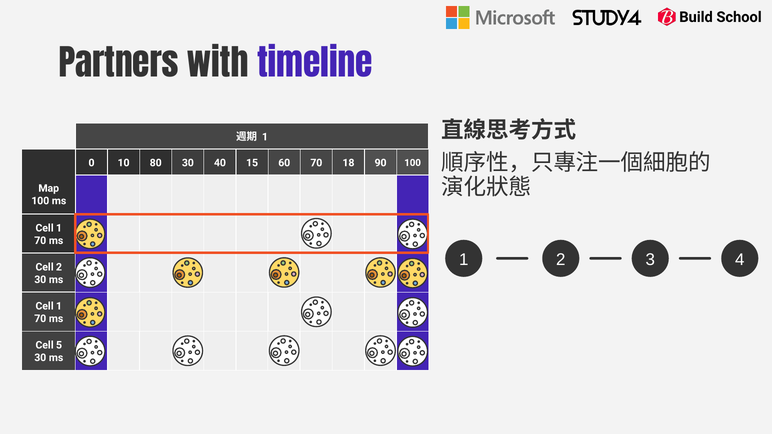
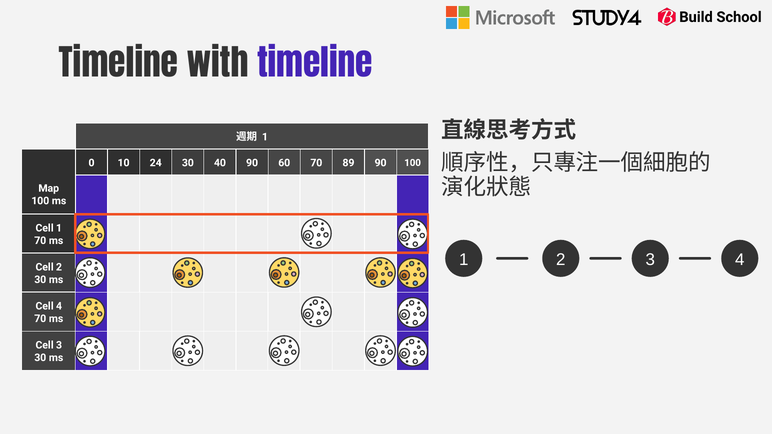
Partners: Partners -> Timeline (119, 65)
80: 80 -> 24 (156, 163)
40 15: 15 -> 90 (252, 163)
18: 18 -> 89 (348, 163)
1: 1 -> 4 (59, 306)
Cell 5: 5 -> 3 (59, 345)
